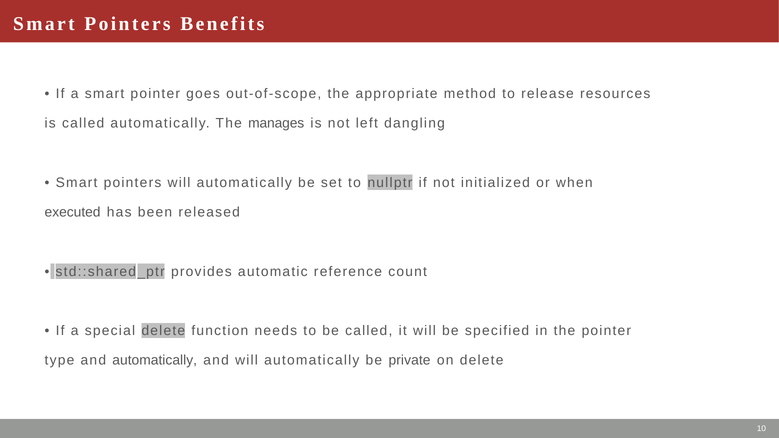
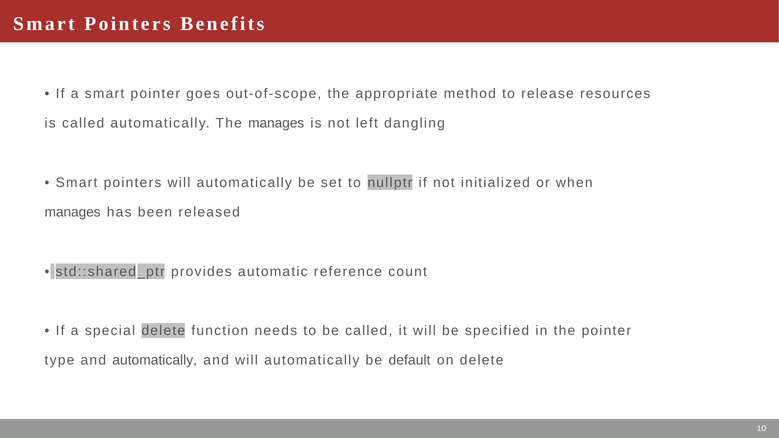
executed: executed -> manages (73, 212)
private: private -> default (410, 361)
